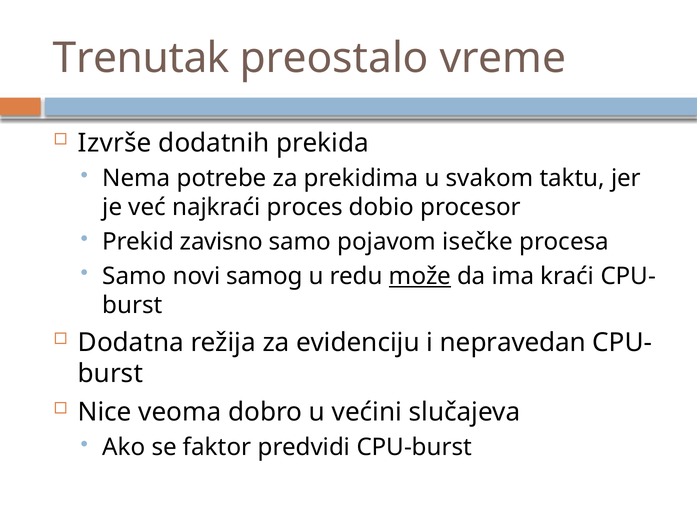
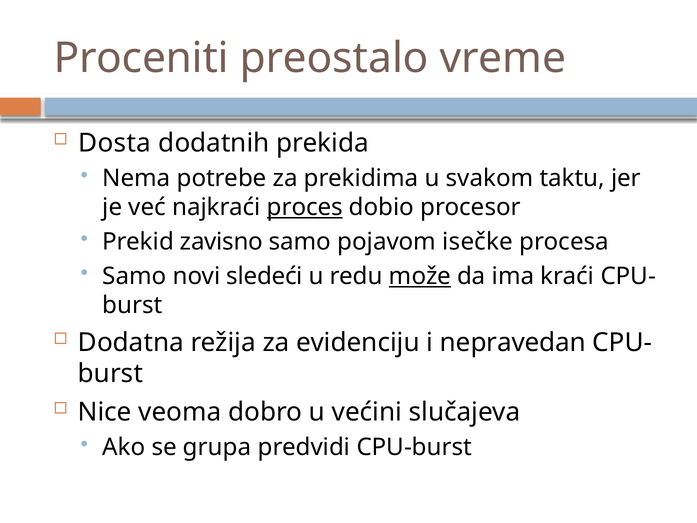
Trenutak: Trenutak -> Proceniti (141, 58)
Izvrše: Izvrše -> Dosta (115, 143)
proces underline: none -> present (305, 207)
samog: samog -> sledeći (264, 276)
faktor: faktor -> grupa (217, 447)
